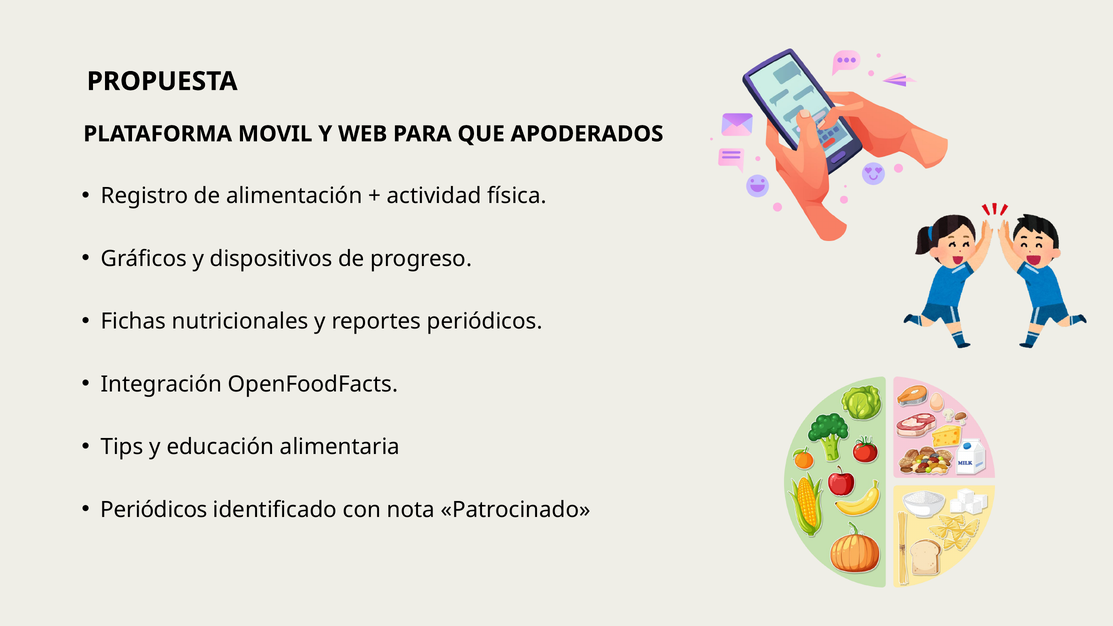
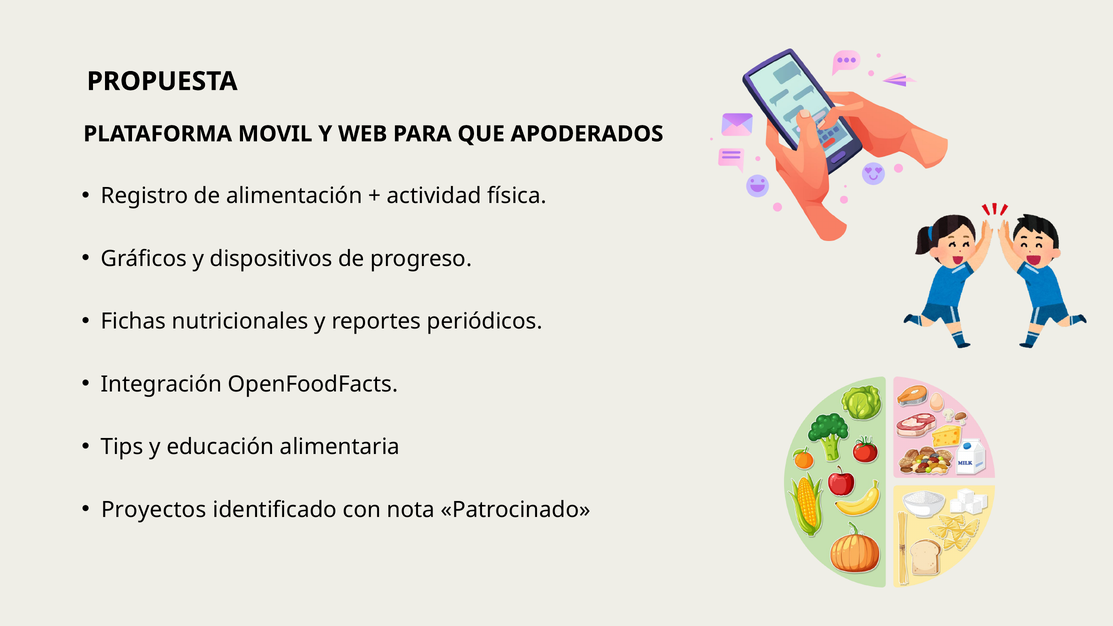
Periódicos: Periódicos -> Proyectos (154, 510)
